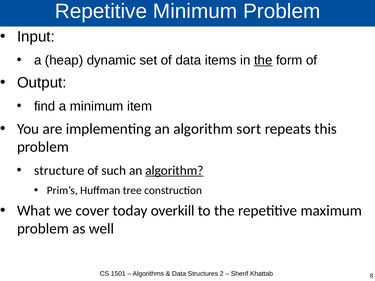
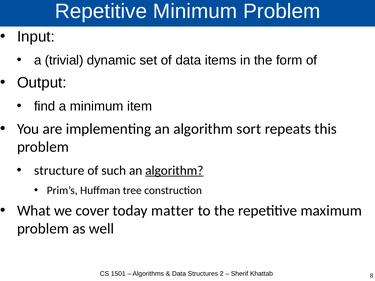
heap: heap -> trivial (64, 60)
the underline: present -> none (263, 60)
overkill: overkill -> matter (173, 211)
